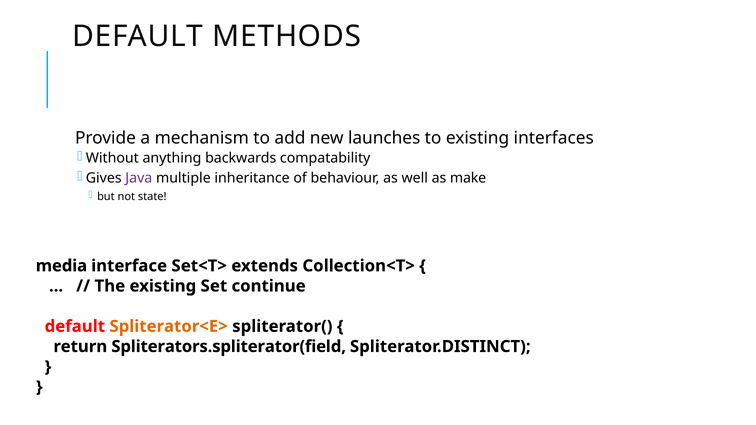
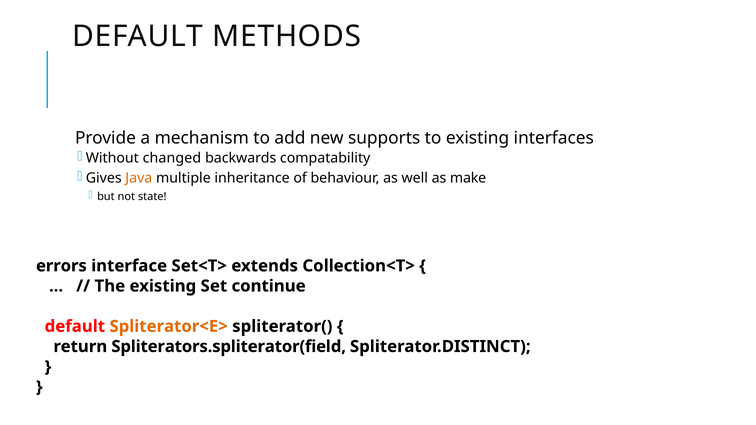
launches: launches -> supports (384, 138)
anything: anything -> changed (172, 158)
Java colour: purple -> orange (139, 178)
media: media -> errors (61, 266)
